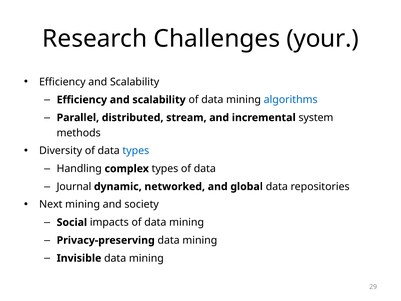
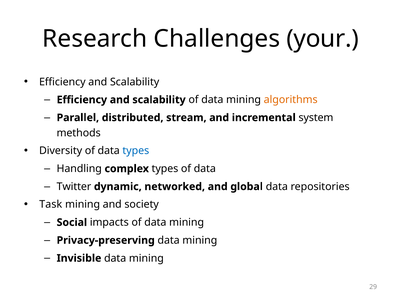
algorithms colour: blue -> orange (291, 100)
Journal: Journal -> Twitter (74, 186)
Next: Next -> Task (51, 204)
